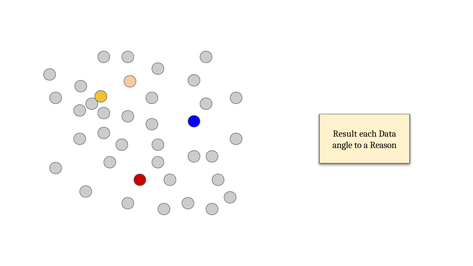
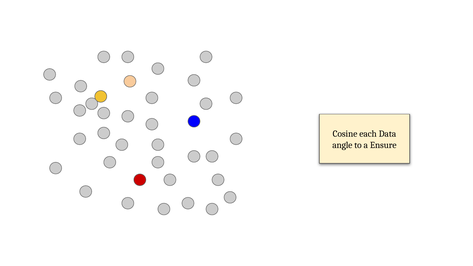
Result: Result -> Cosine (345, 134)
Reason: Reason -> Ensure (383, 145)
